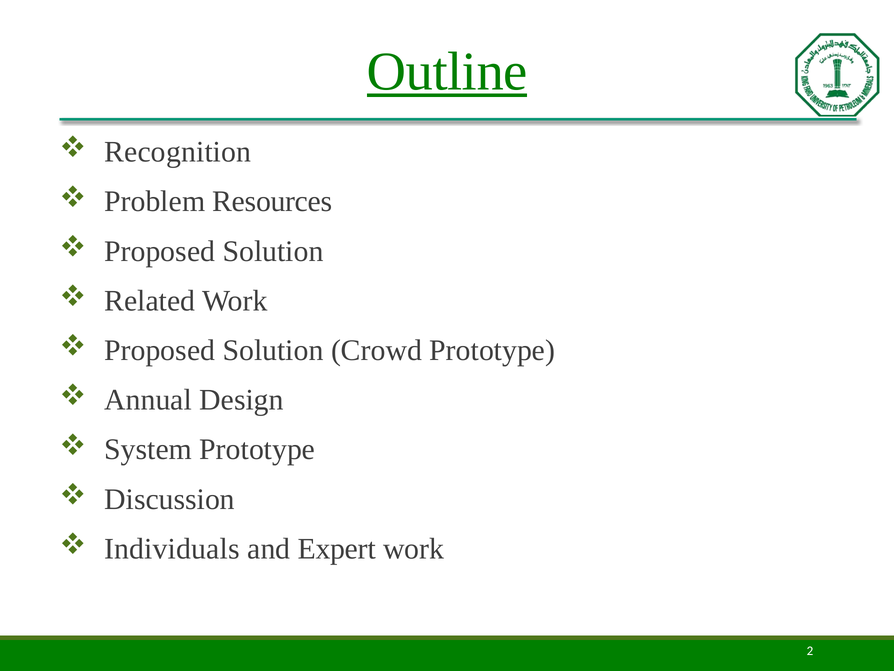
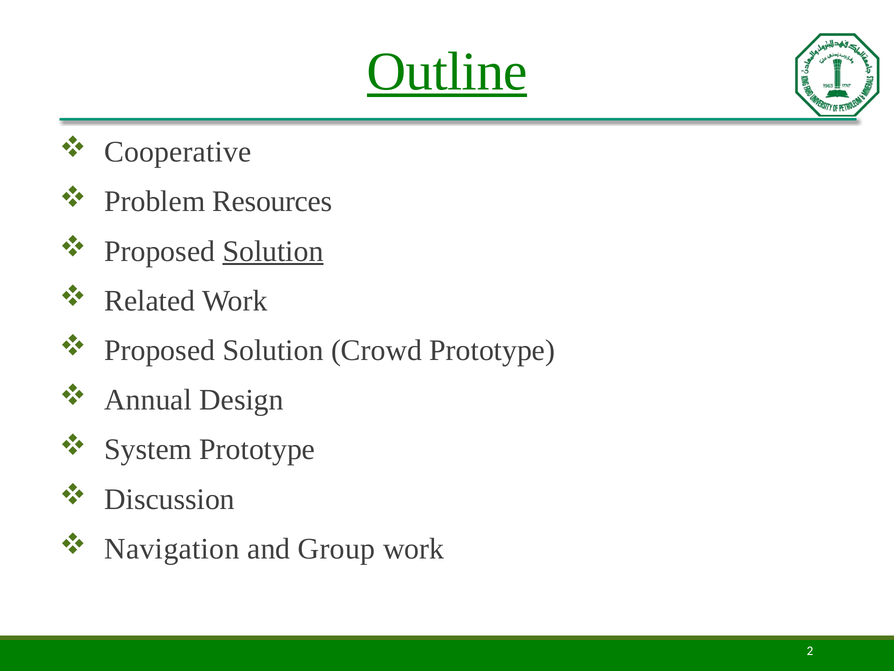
Recognition: Recognition -> Cooperative (178, 152)
Solution underline: none -> present (273, 251)
Individuals: Individuals -> Navigation (172, 548)
Expert: Expert -> Group (337, 548)
